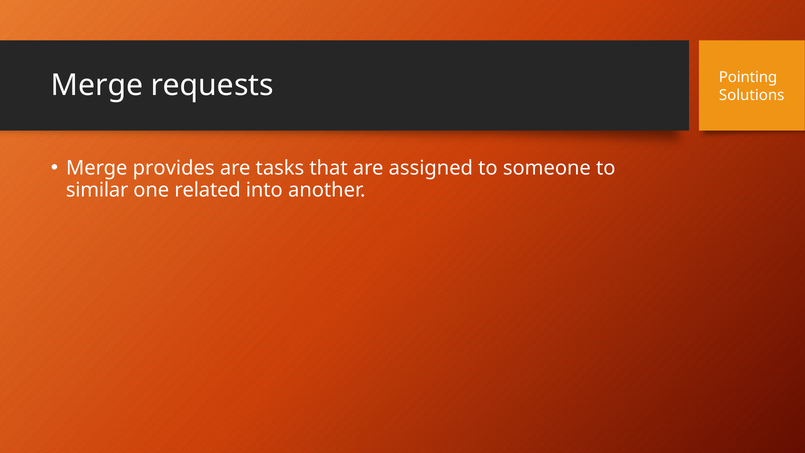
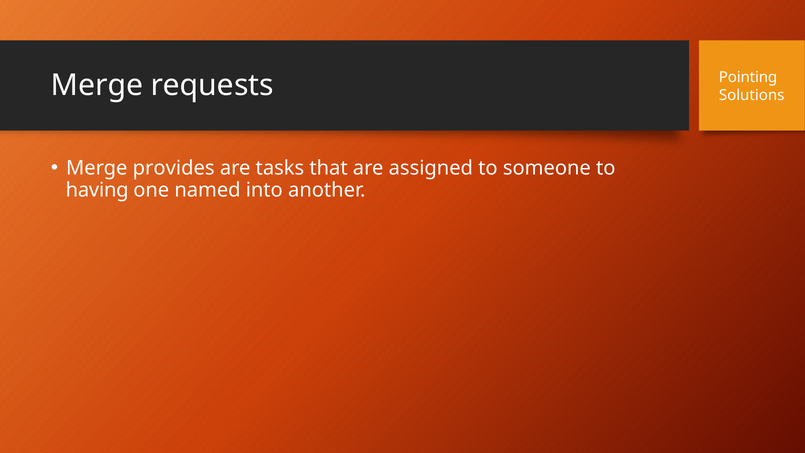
similar: similar -> having (97, 190)
related: related -> named (208, 190)
